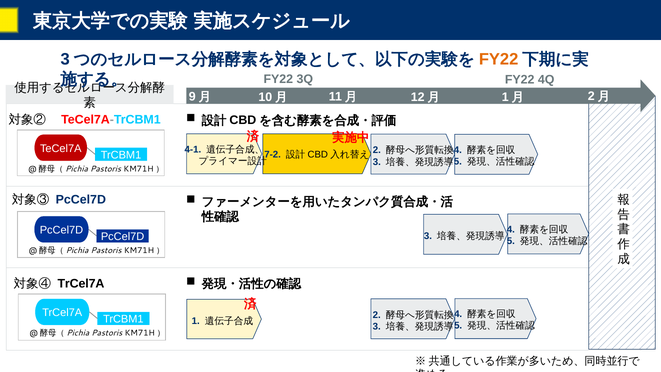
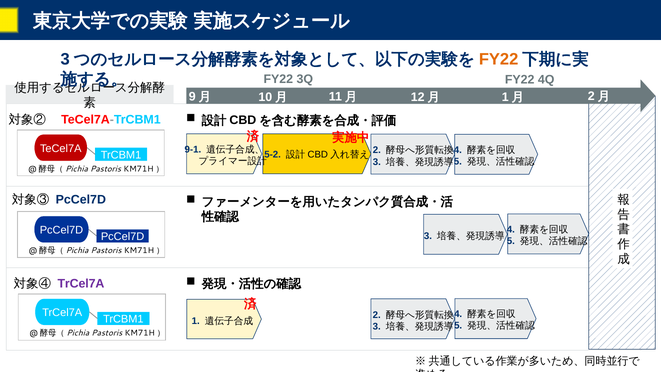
4-1: 4-1 -> 9-1 (193, 150)
7-2: 7-2 -> 5-2 (273, 154)
TrCel7A colour: black -> purple (81, 284)
